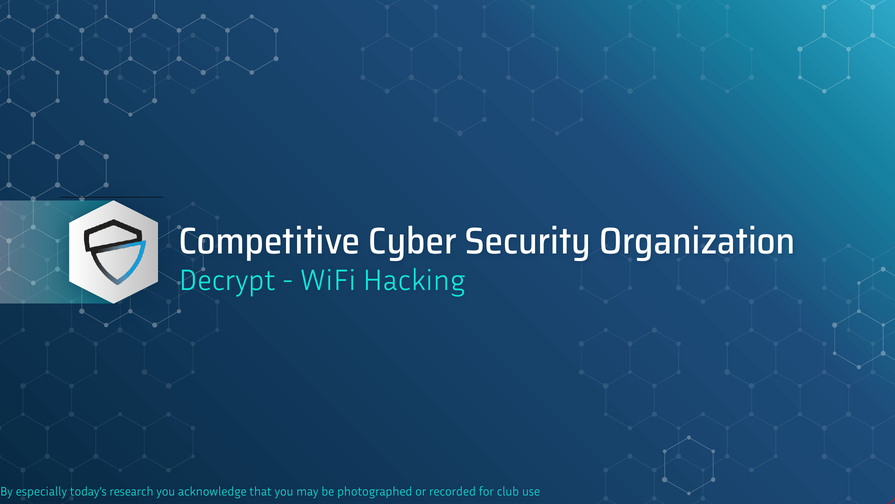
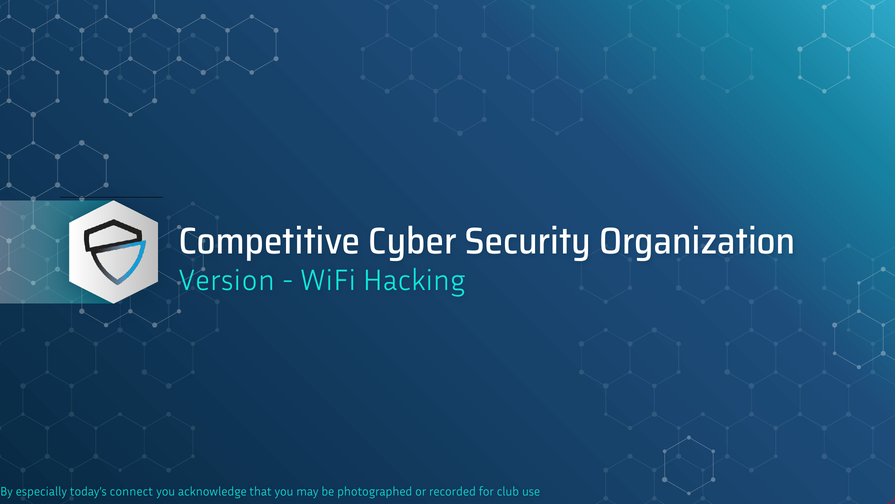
Decrypt: Decrypt -> Version (227, 280)
research: research -> connect (131, 491)
